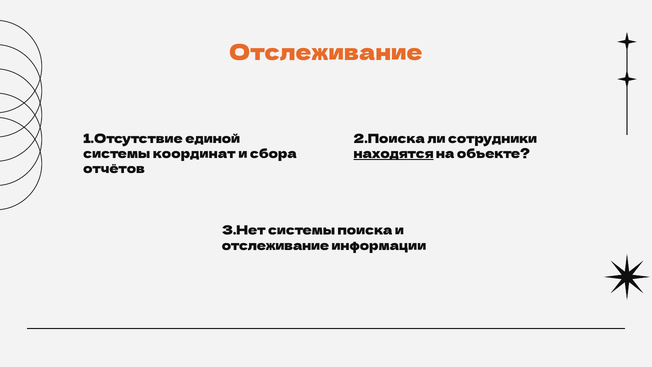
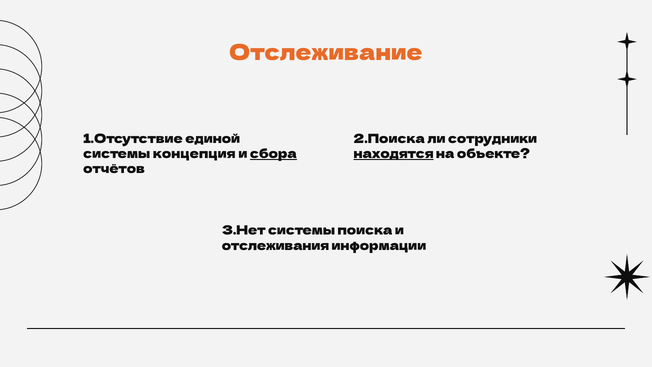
координат: координат -> концепция (194, 154)
сбора underline: none -> present (273, 154)
отслеживание: отслеживание -> отслеживания (275, 246)
